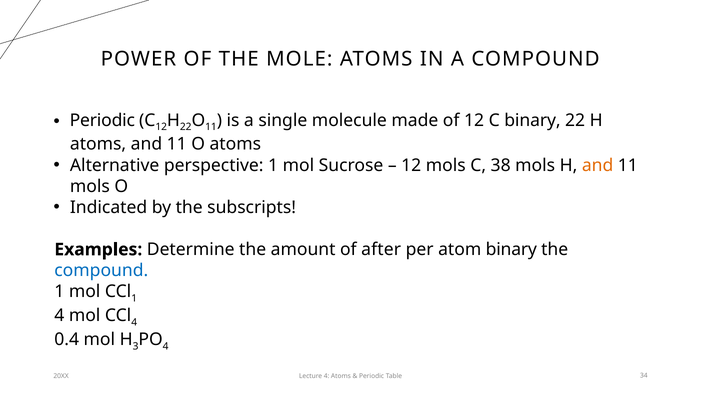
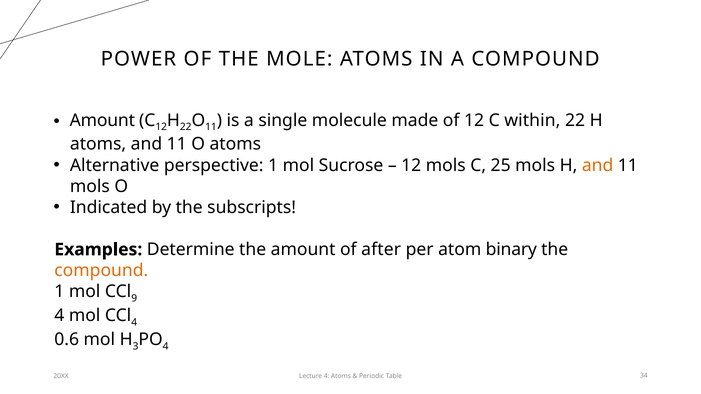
Periodic: Periodic -> Amount (102, 120)
C binary: binary -> within (532, 120)
38: 38 -> 25 (501, 165)
compound colour: blue -> orange (101, 271)
1: 1 -> 9 (134, 299)
0.4: 0.4 -> 0.6 (67, 340)
